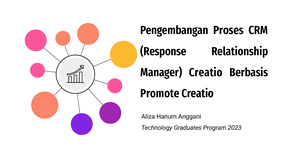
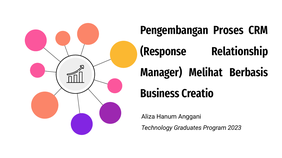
Manager Creatio: Creatio -> Melihat (206, 73)
Promote: Promote -> Business (160, 94)
